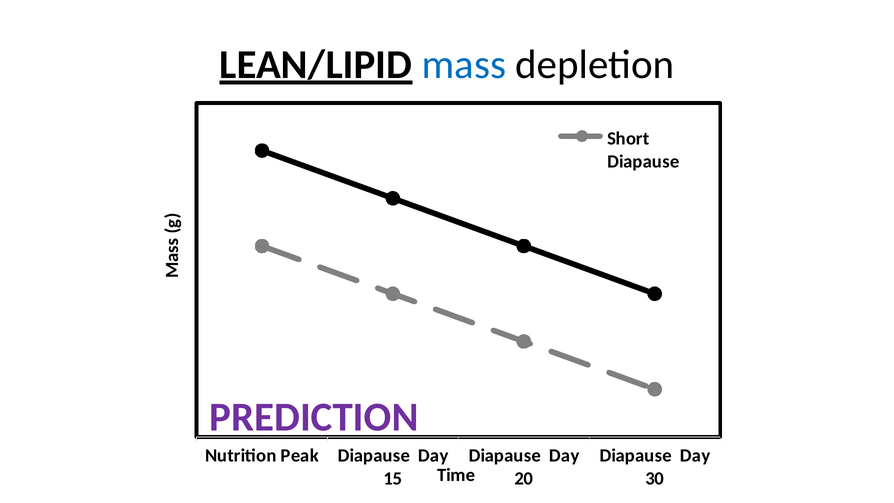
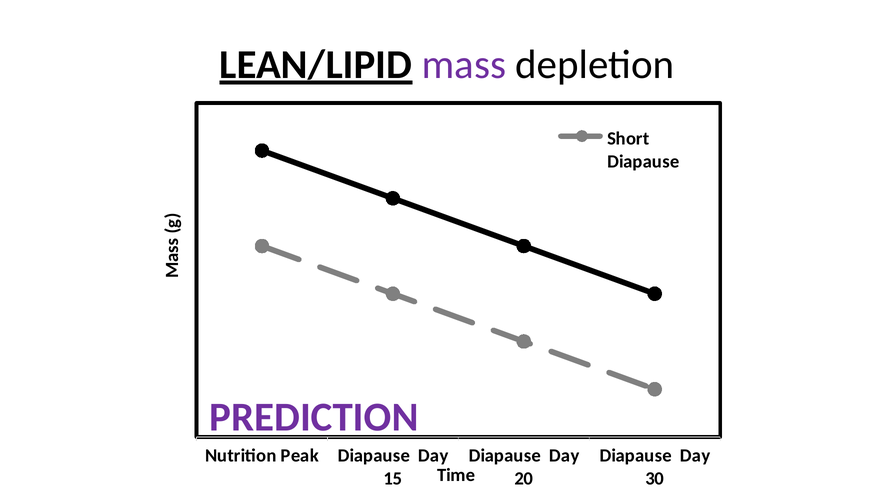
mass colour: blue -> purple (464, 65)
